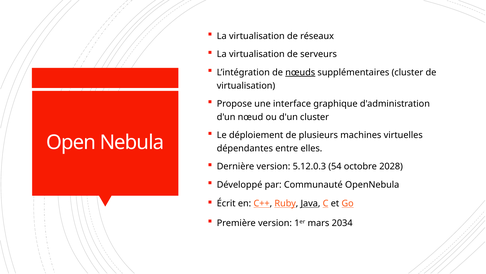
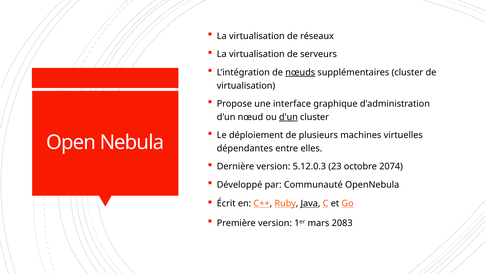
d'un underline: none -> present (288, 117)
54: 54 -> 23 (335, 166)
2028: 2028 -> 2074 (391, 166)
2034: 2034 -> 2083 (342, 223)
